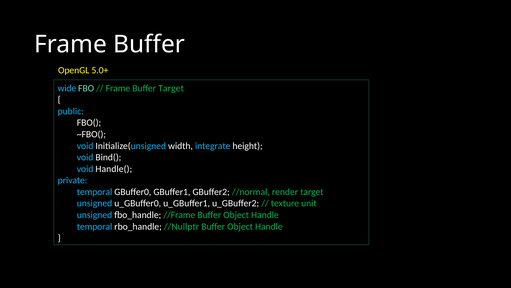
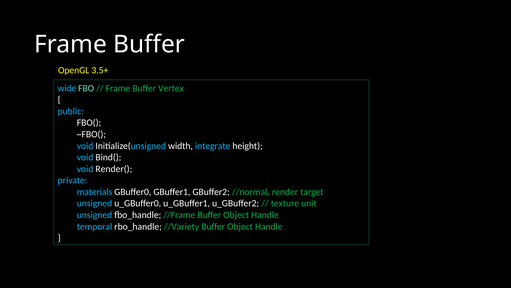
5.0+: 5.0+ -> 3.5+ (100, 70)
Buffer Target: Target -> Vertex (171, 88)
Handle(: Handle( -> Render( (114, 169)
temporal: temporal -> materials (95, 192)
//Nullptr: //Nullptr -> //Variety (182, 226)
